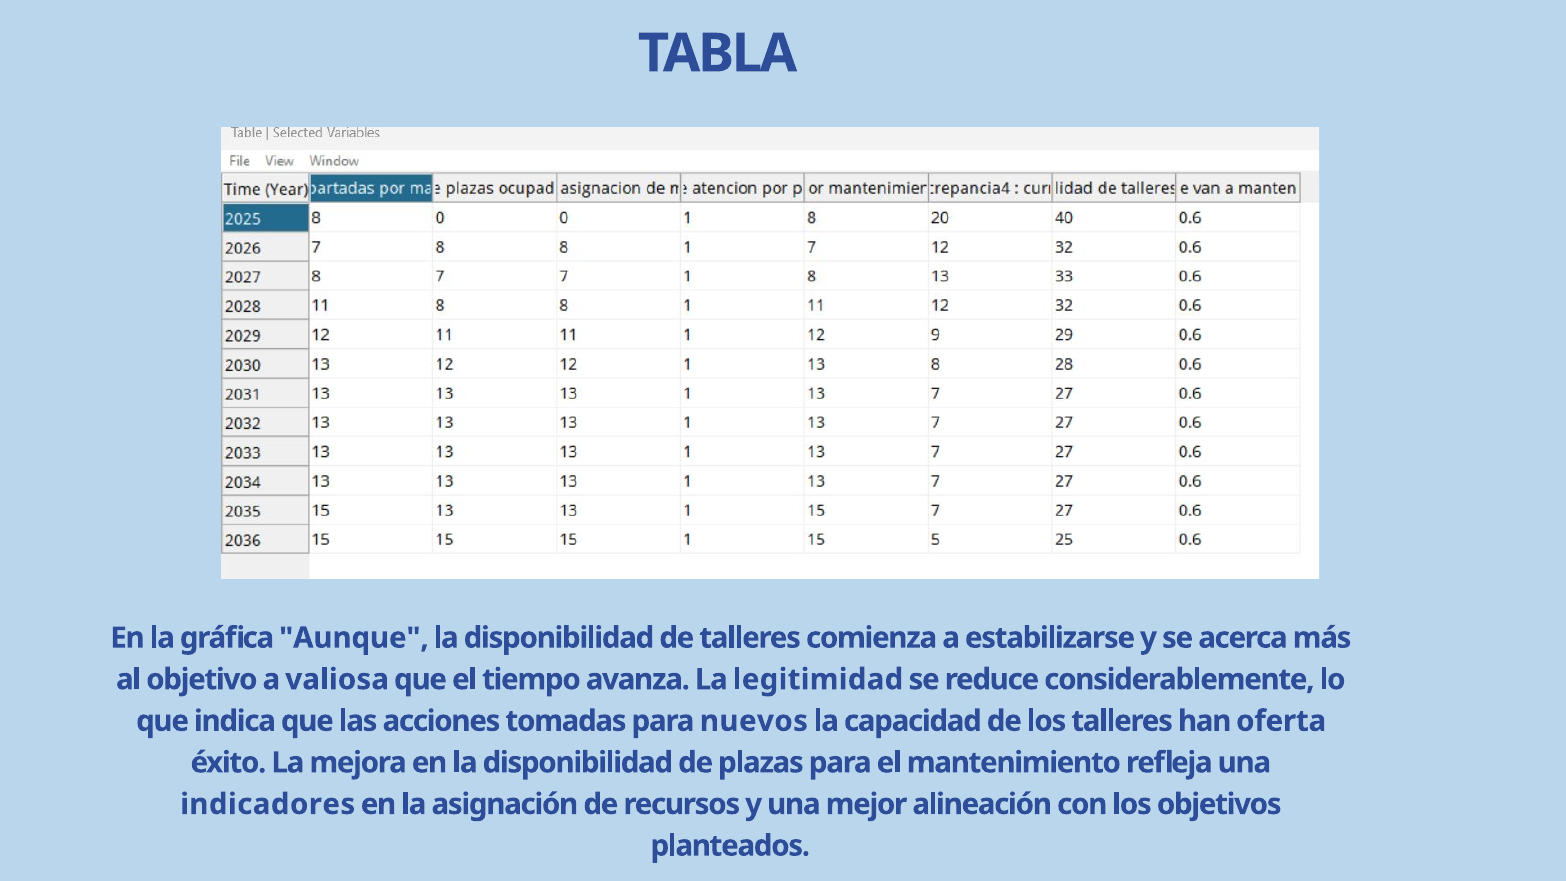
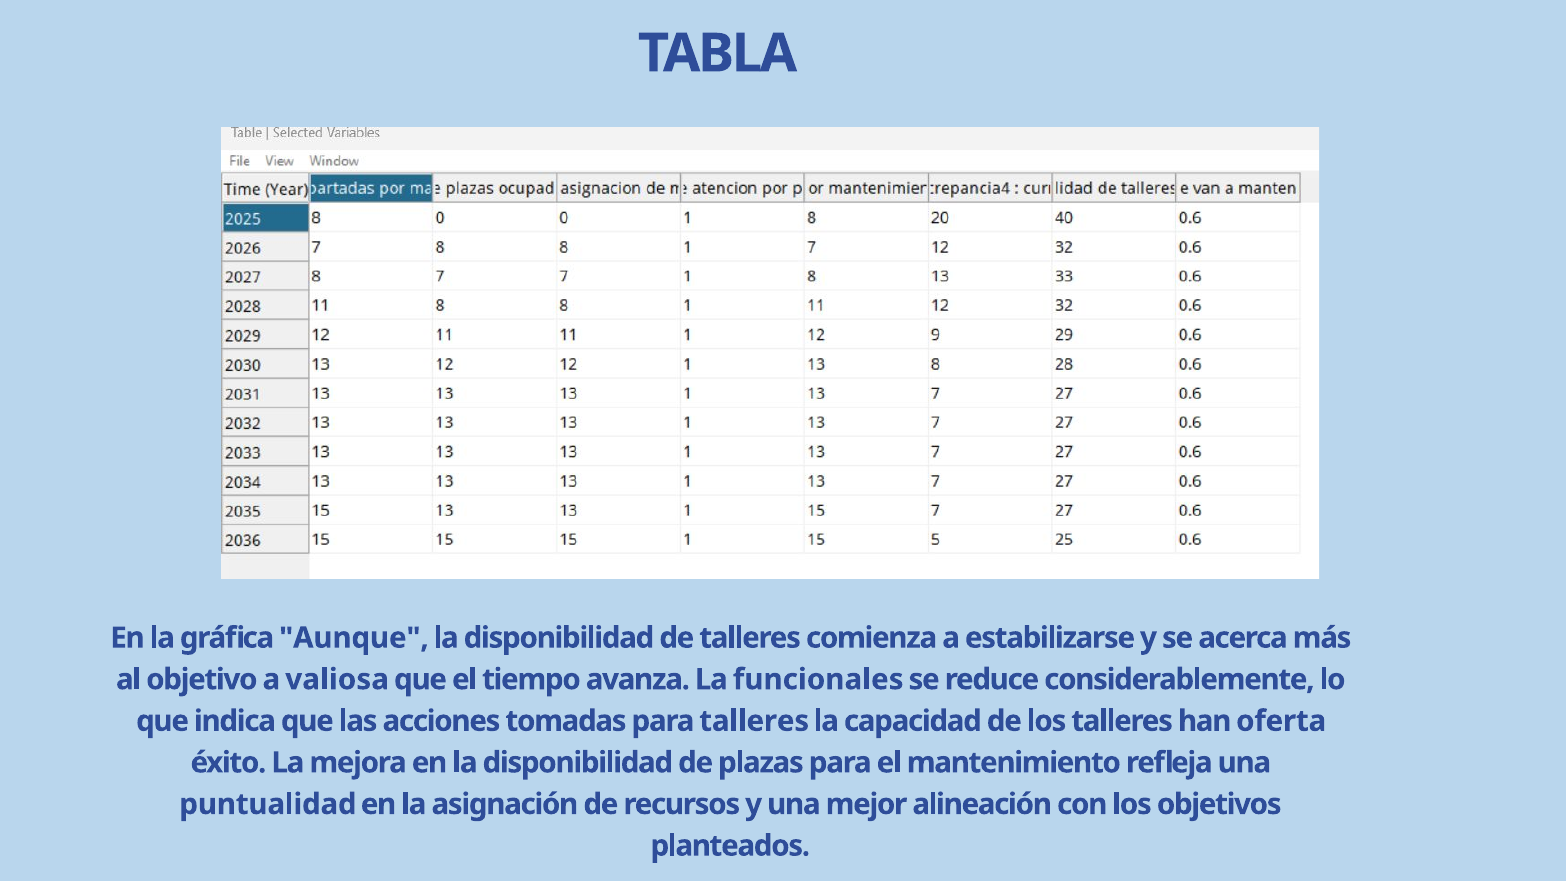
legitimidad: legitimidad -> funcionales (818, 679)
para nuevos: nuevos -> talleres (754, 721)
indicadores: indicadores -> puntualidad (268, 804)
